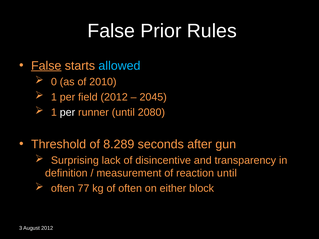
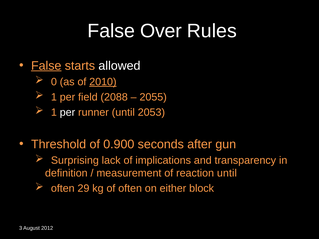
Prior: Prior -> Over (161, 31)
allowed colour: light blue -> white (119, 66)
2010 underline: none -> present (103, 82)
field 2012: 2012 -> 2088 (114, 97)
2045: 2045 -> 2055 (153, 97)
2080: 2080 -> 2053 (151, 112)
8.289: 8.289 -> 0.900 (119, 144)
disincentive: disincentive -> implications (163, 161)
77: 77 -> 29 (83, 189)
